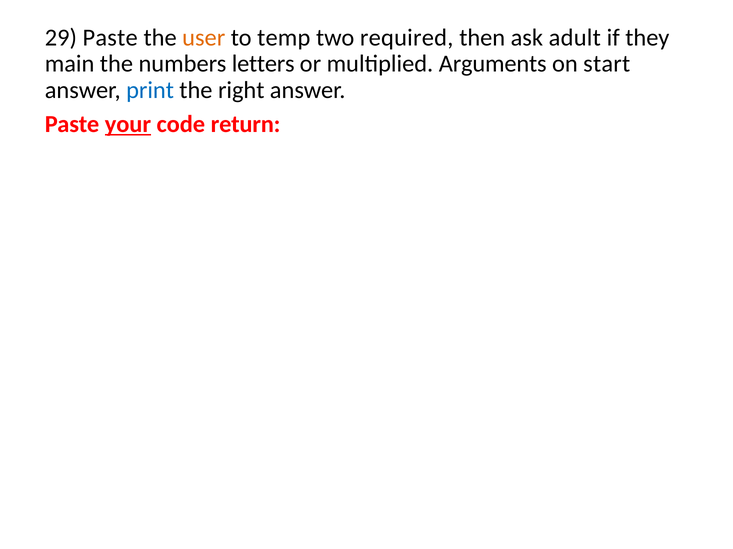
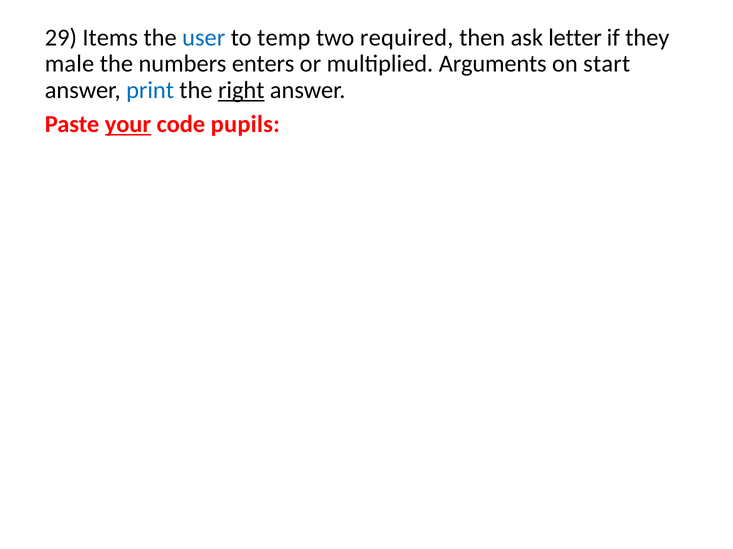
29 Paste: Paste -> Items (110, 38)
user colour: orange -> blue (204, 38)
adult: adult -> letter (575, 38)
main: main -> male (70, 64)
letters: letters -> enters (263, 64)
right underline: none -> present (241, 90)
return: return -> pupils (245, 124)
